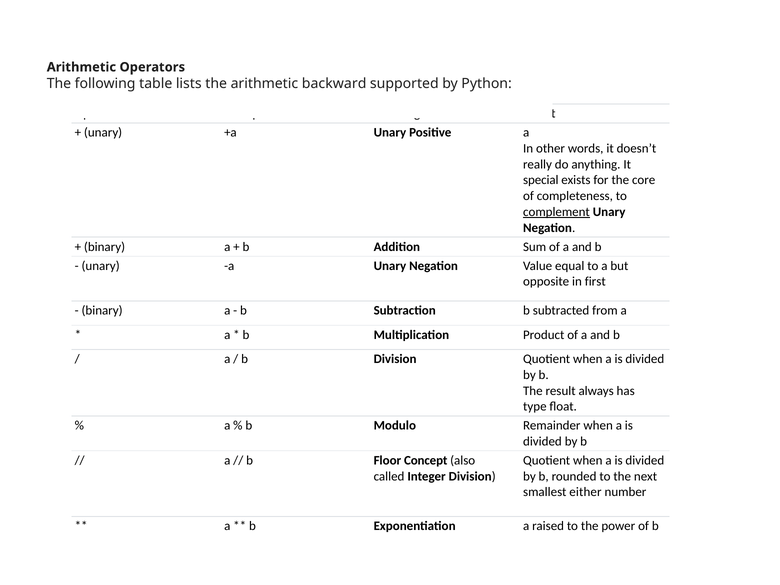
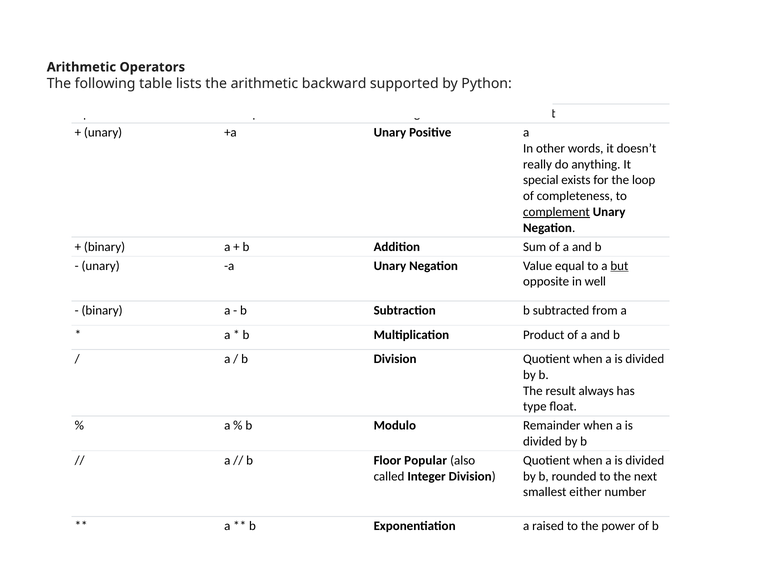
core: core -> loop (644, 180)
but underline: none -> present (619, 266)
first: first -> well (595, 282)
Concept: Concept -> Popular (426, 460)
